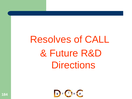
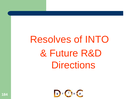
CALL: CALL -> INTO (97, 39)
